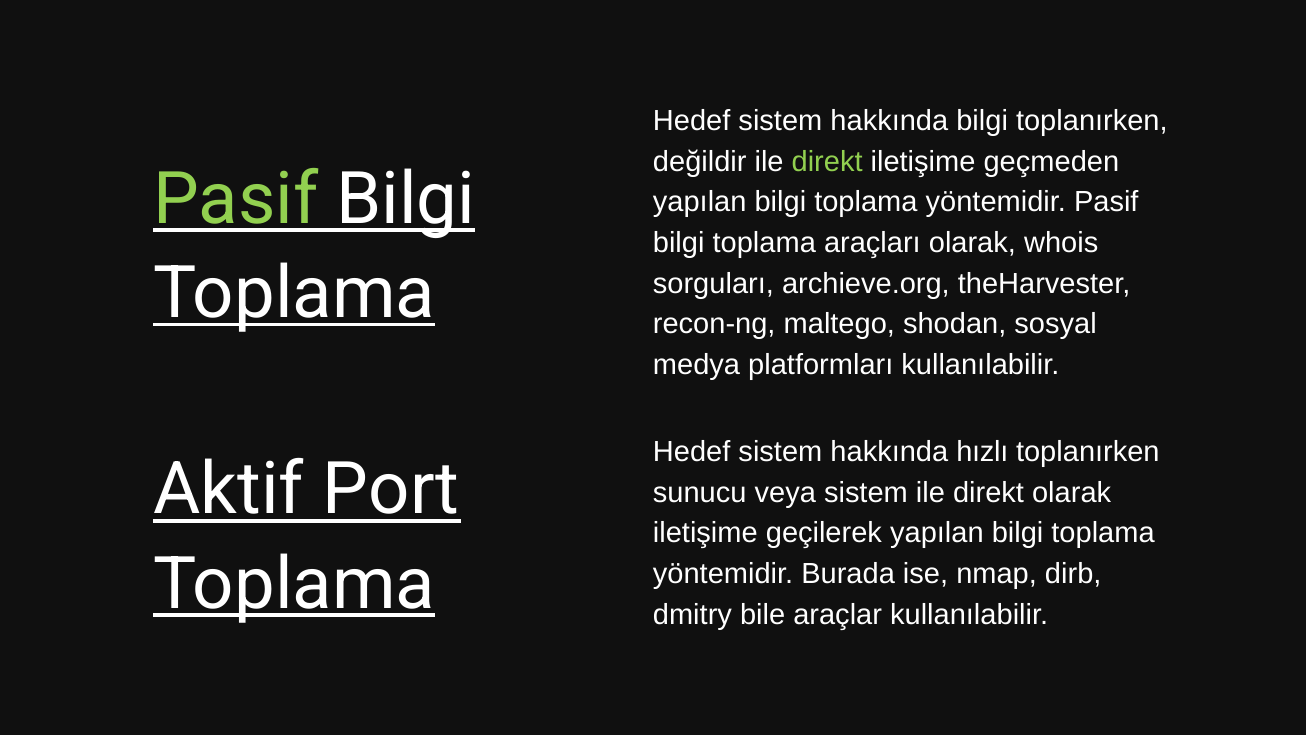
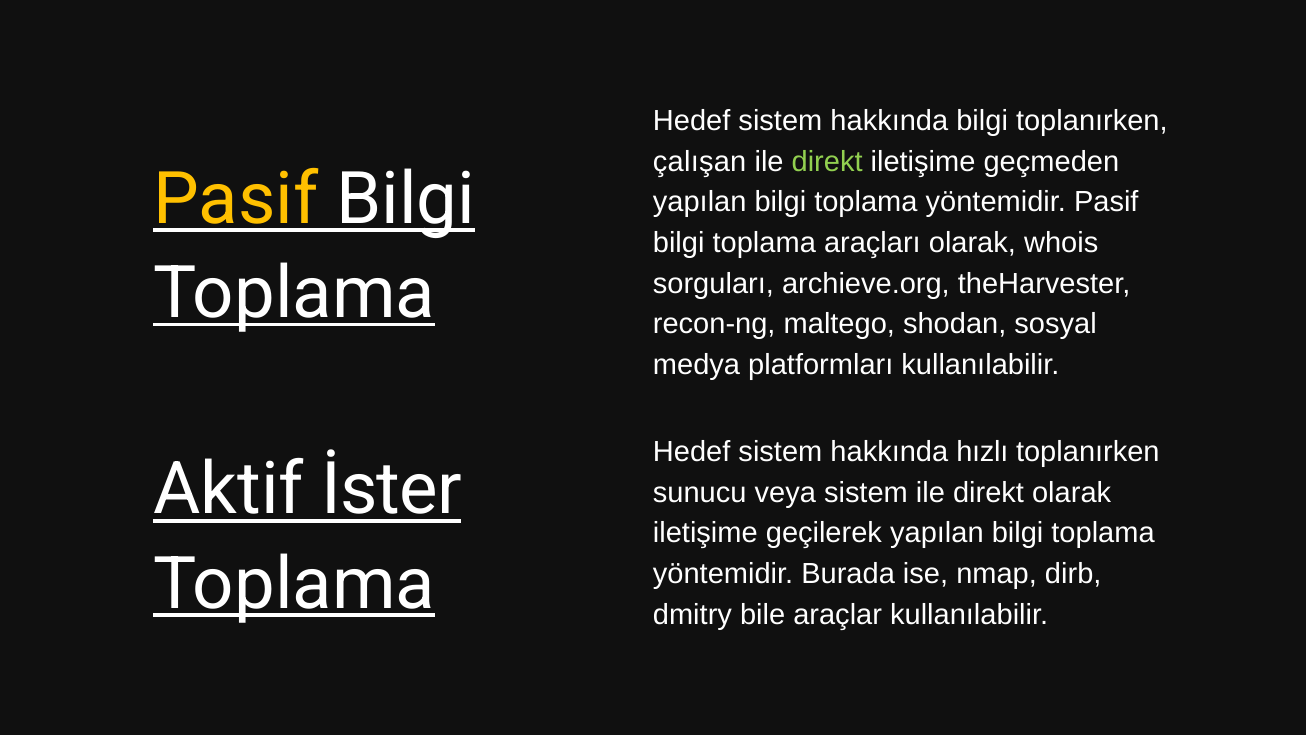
değildir: değildir -> çalışan (700, 162)
Pasif colour: light green -> yellow (236, 199)
Port: Port -> İster (392, 489)
